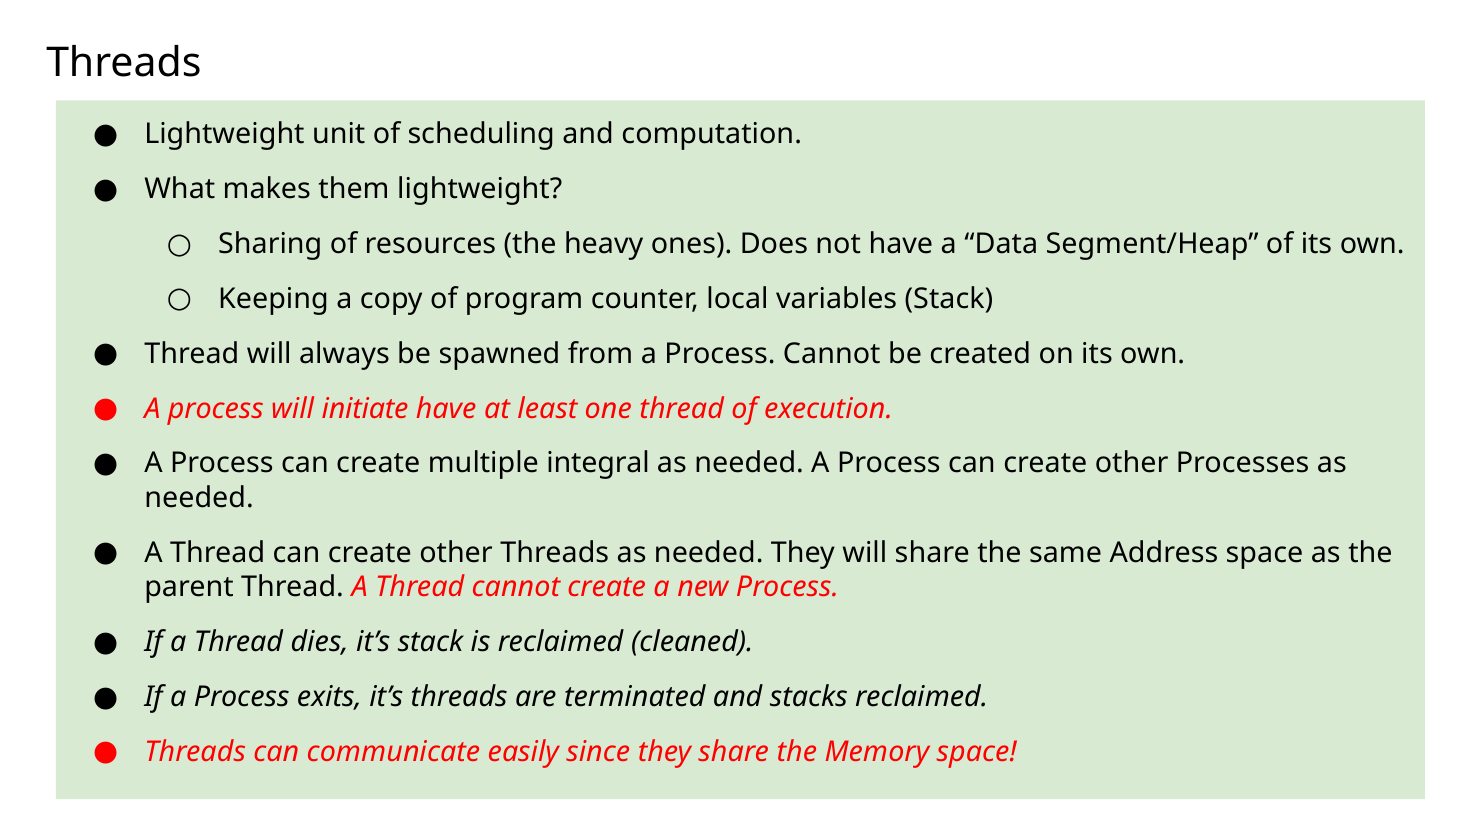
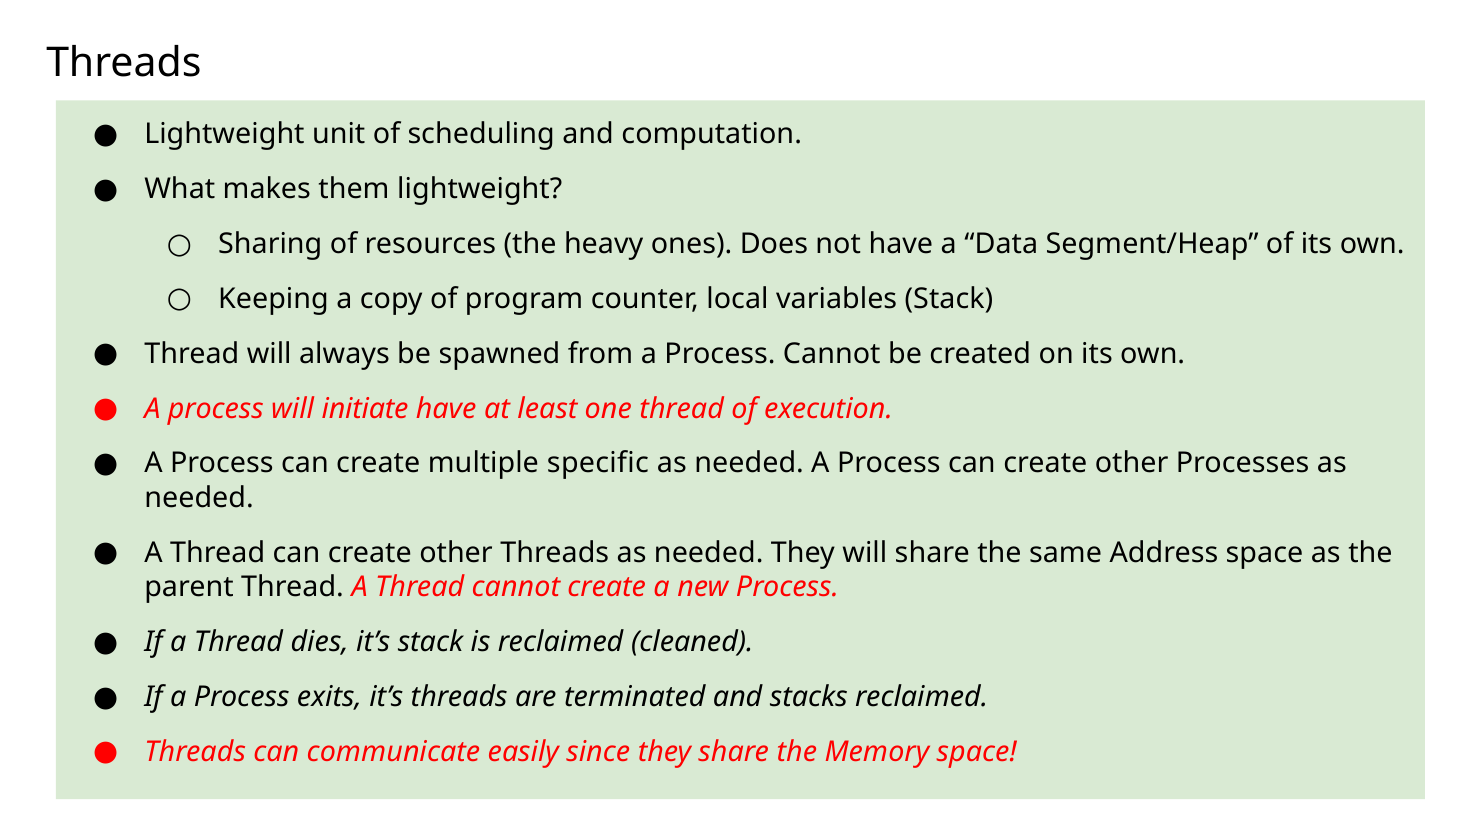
integral: integral -> specific (598, 464)
